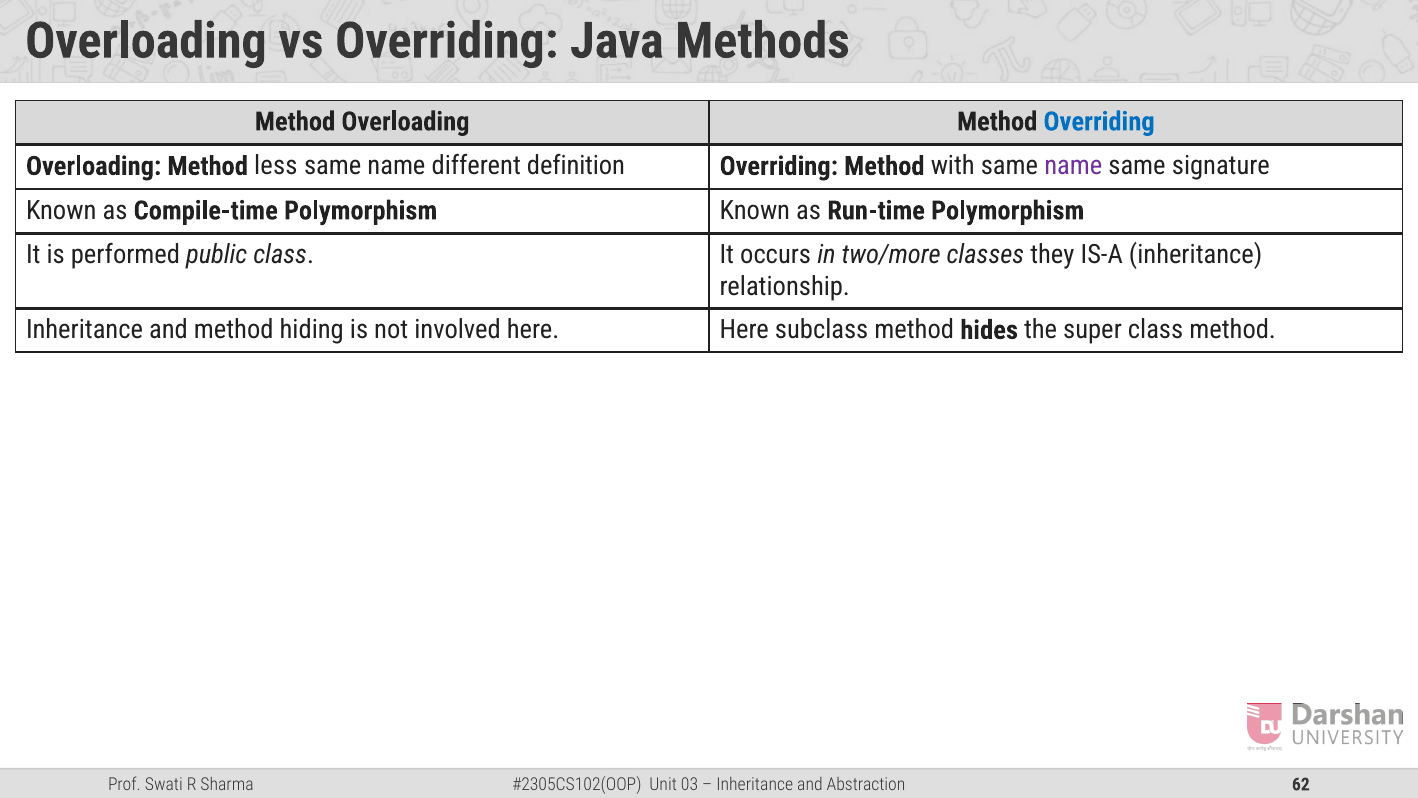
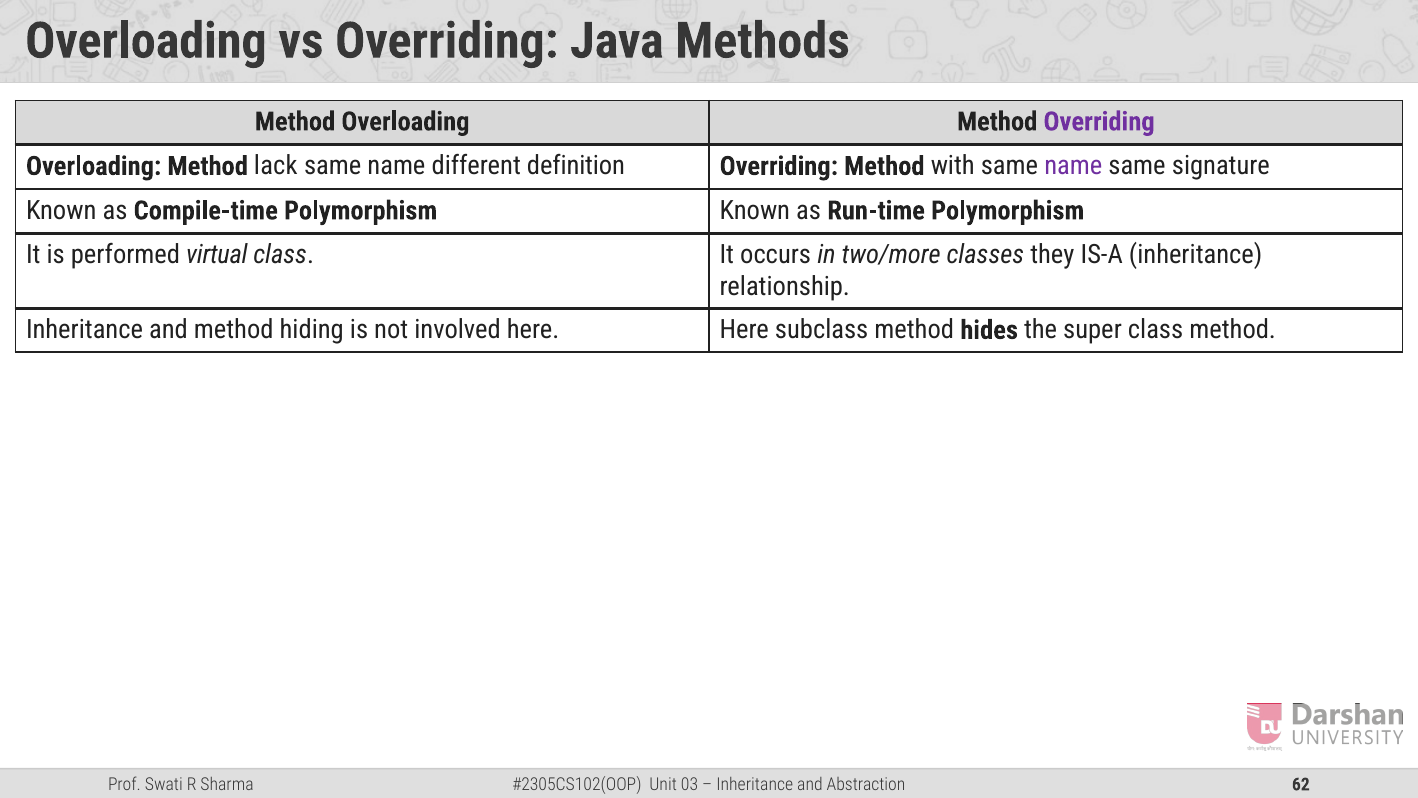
Overriding colour: blue -> purple (1099, 122)
less: less -> lack (276, 166)
public: public -> virtual (217, 255)
